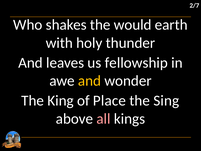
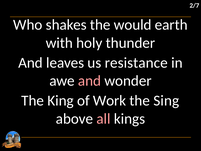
fellowship: fellowship -> resistance (136, 63)
and colour: yellow -> pink (90, 81)
Place: Place -> Work (110, 100)
